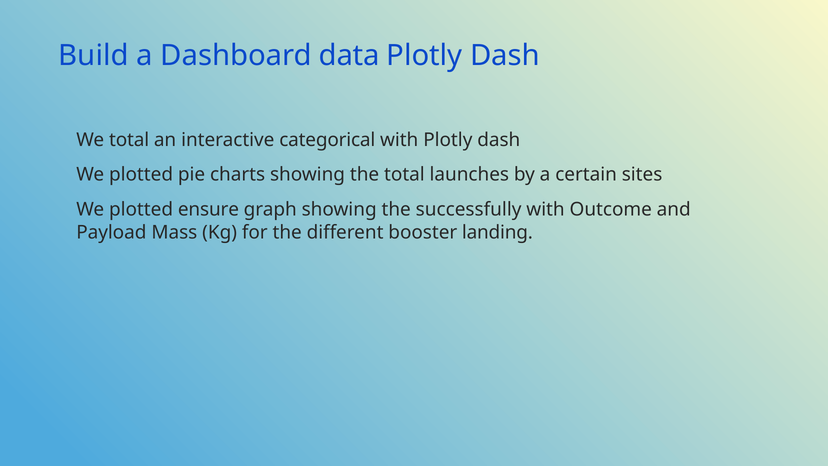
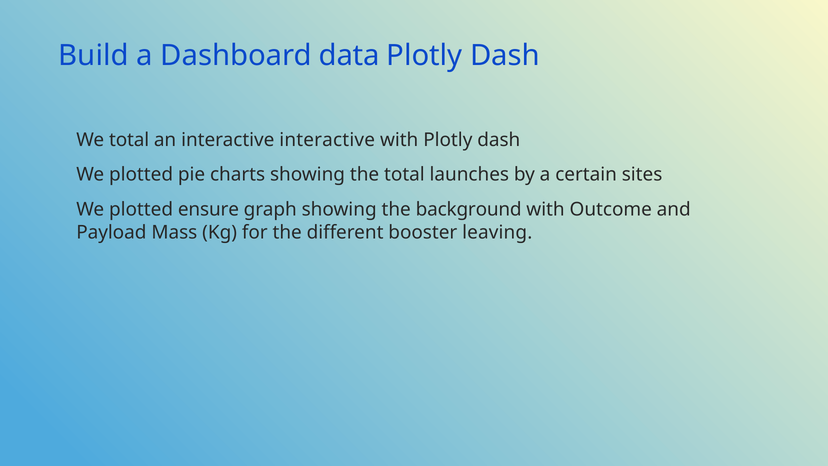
interactive categorical: categorical -> interactive (327, 140)
successfully: successfully -> background (469, 209)
landing: landing -> leaving (497, 232)
